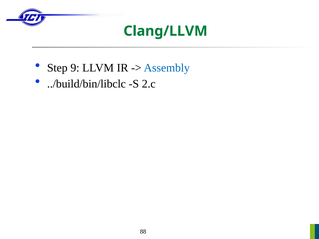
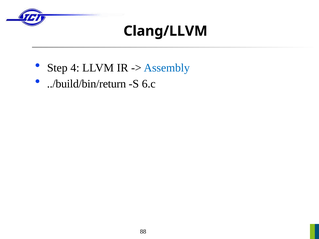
Clang/LLVM colour: green -> black (165, 31)
9: 9 -> 4 (75, 68)
../build/bin/libclc: ../build/bin/libclc -> ../build/bin/return (87, 84)
2.c: 2.c -> 6.c (149, 84)
